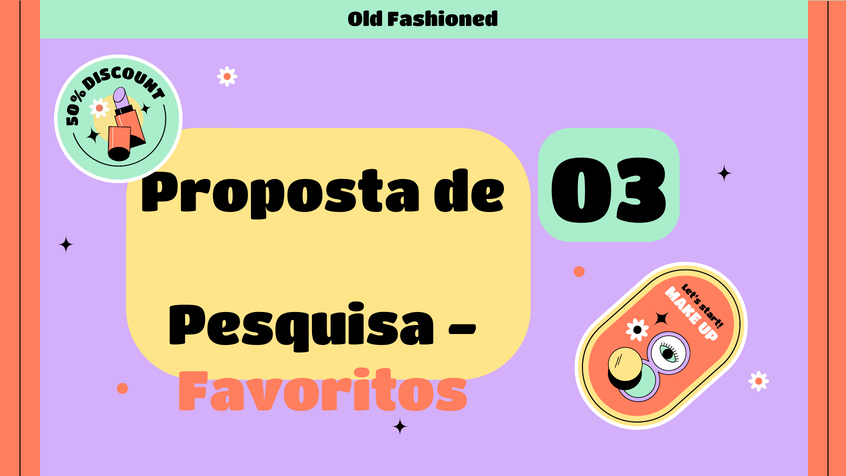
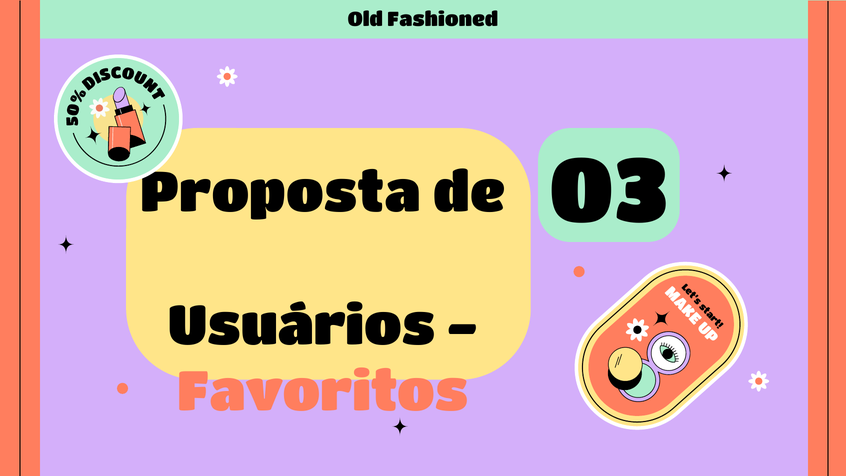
Pesquisa: Pesquisa -> Usuários (302, 326)
